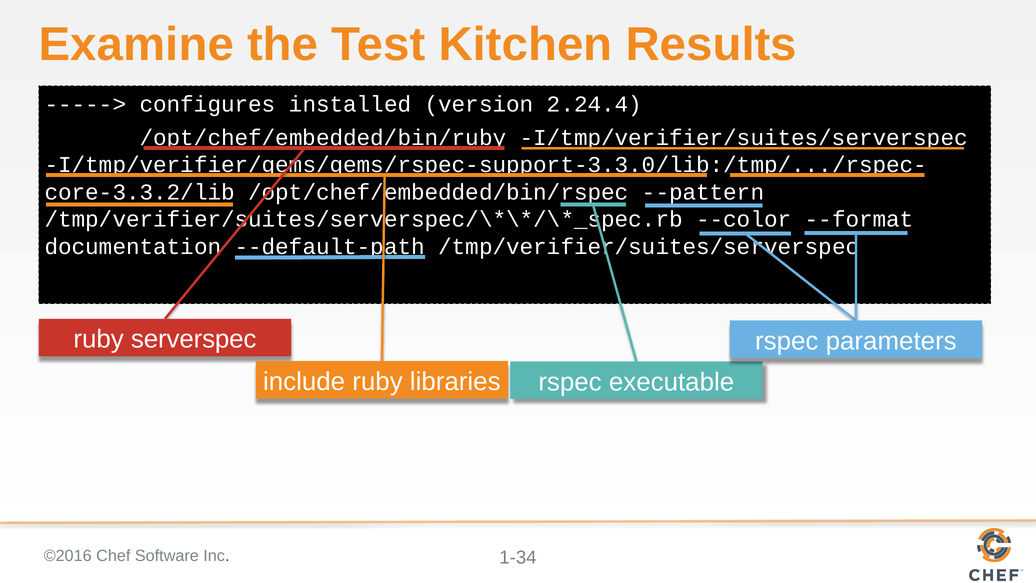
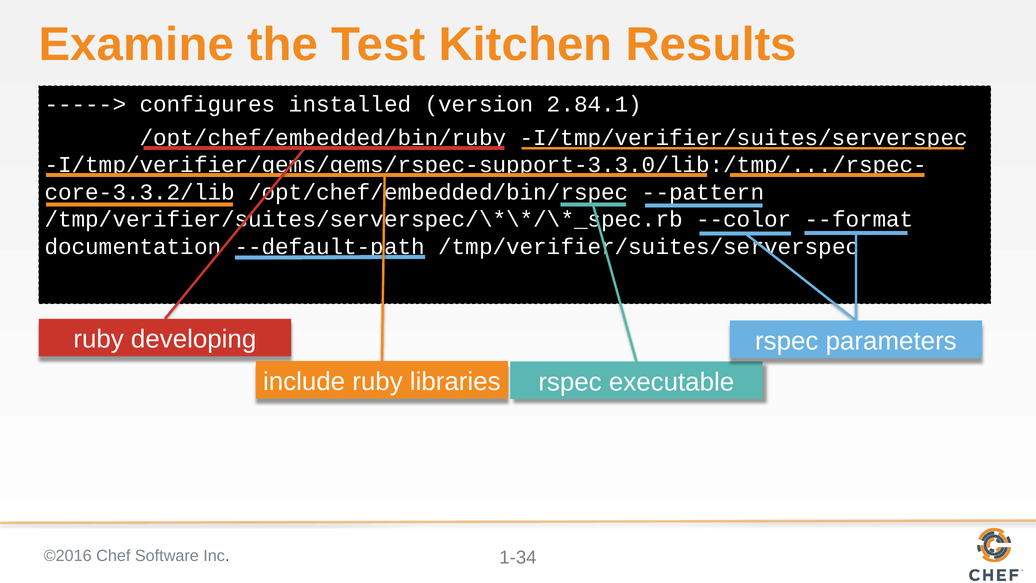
2.24.4: 2.24.4 -> 2.84.1 (594, 104)
serverspec: serverspec -> developing (194, 339)
